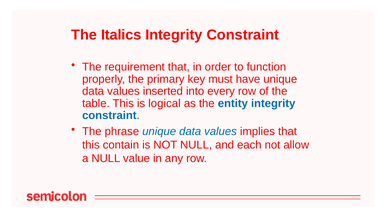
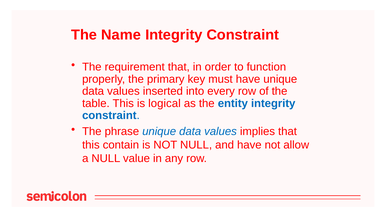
Italics: Italics -> Name (121, 35)
and each: each -> have (249, 145)
